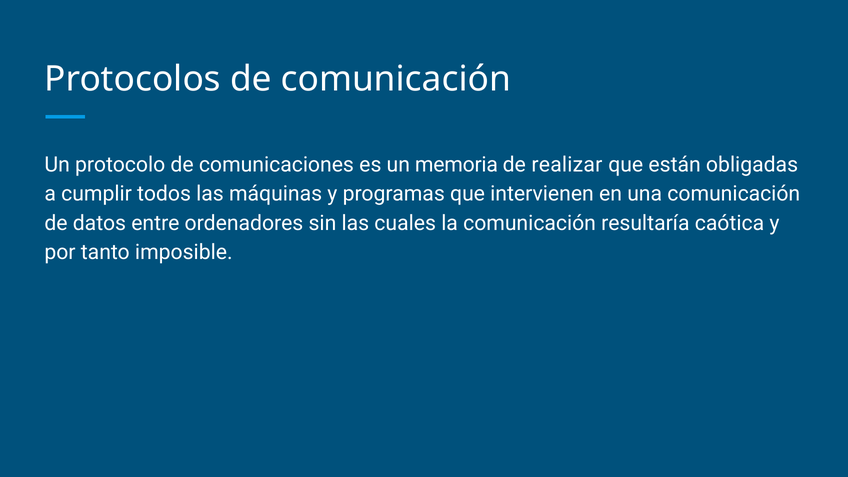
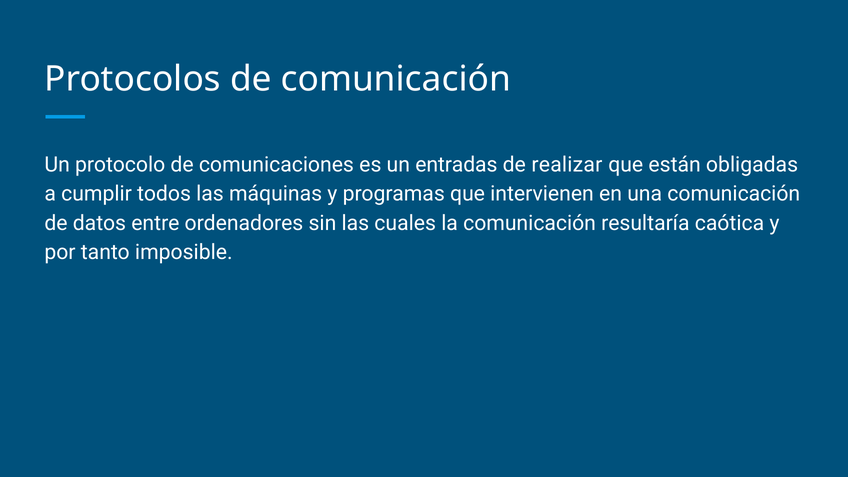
memoria: memoria -> entradas (456, 165)
